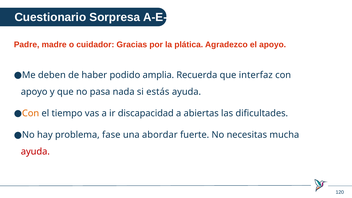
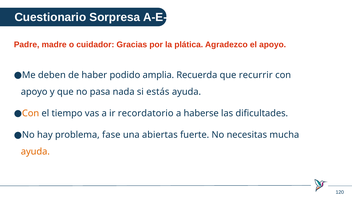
interfaz: interfaz -> recurrir (256, 75)
discapacidad: discapacidad -> recordatorio (146, 113)
abiertas: abiertas -> haberse (201, 113)
abordar: abordar -> abiertas (160, 135)
ayuda colour: red -> orange (35, 152)
